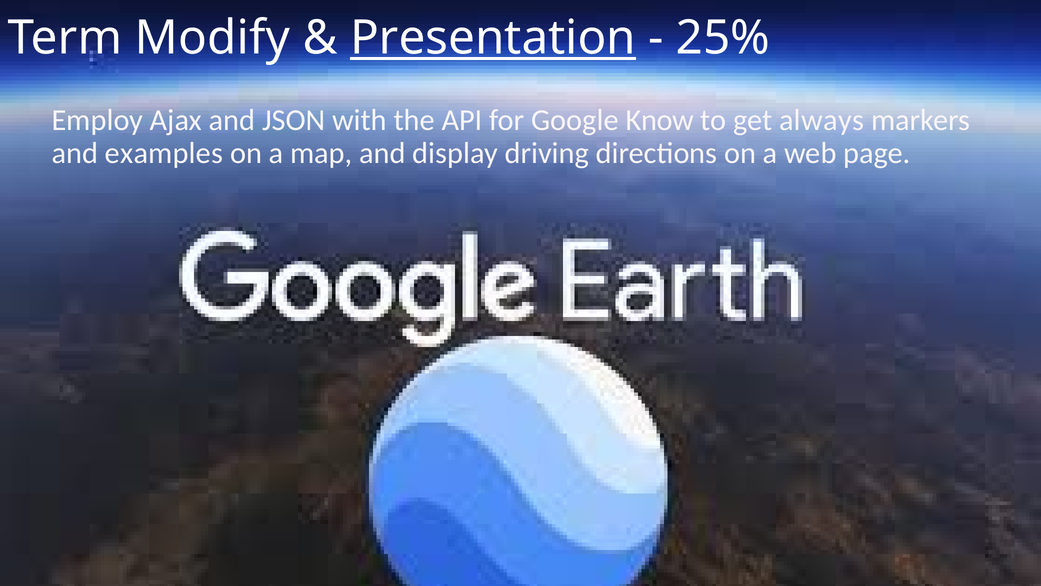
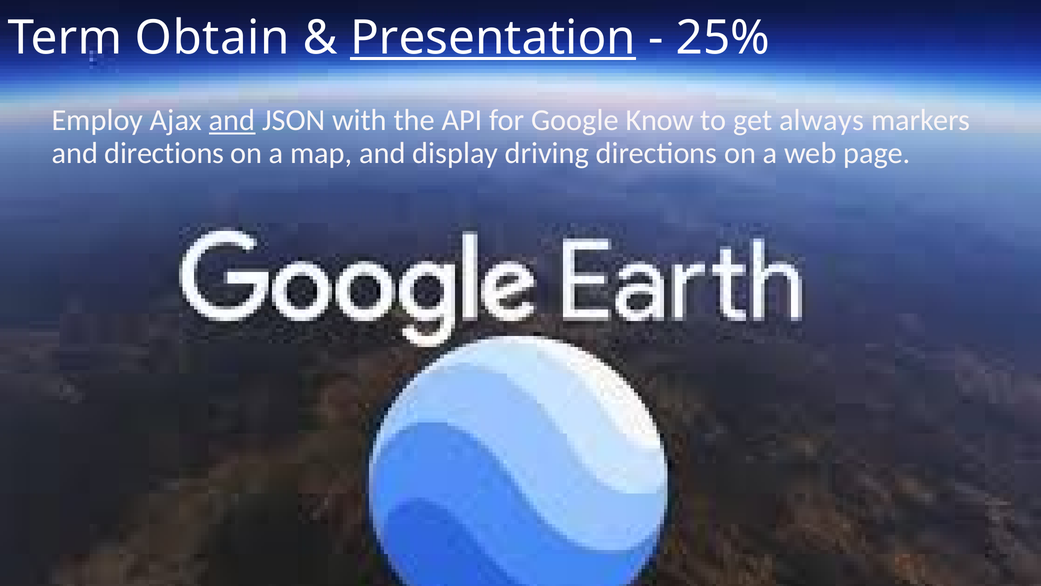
Modify: Modify -> Obtain (212, 38)
and underline: none -> present (232, 120)
and examples: examples -> directions (164, 153)
